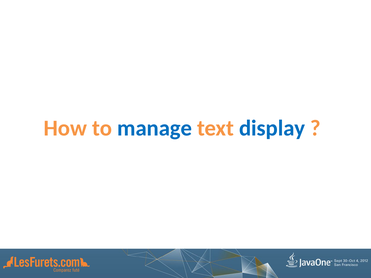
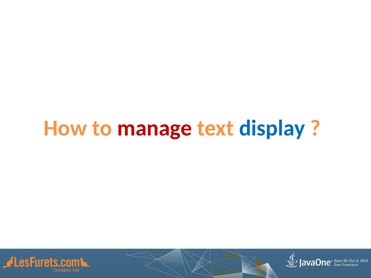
manage colour: blue -> red (155, 128)
